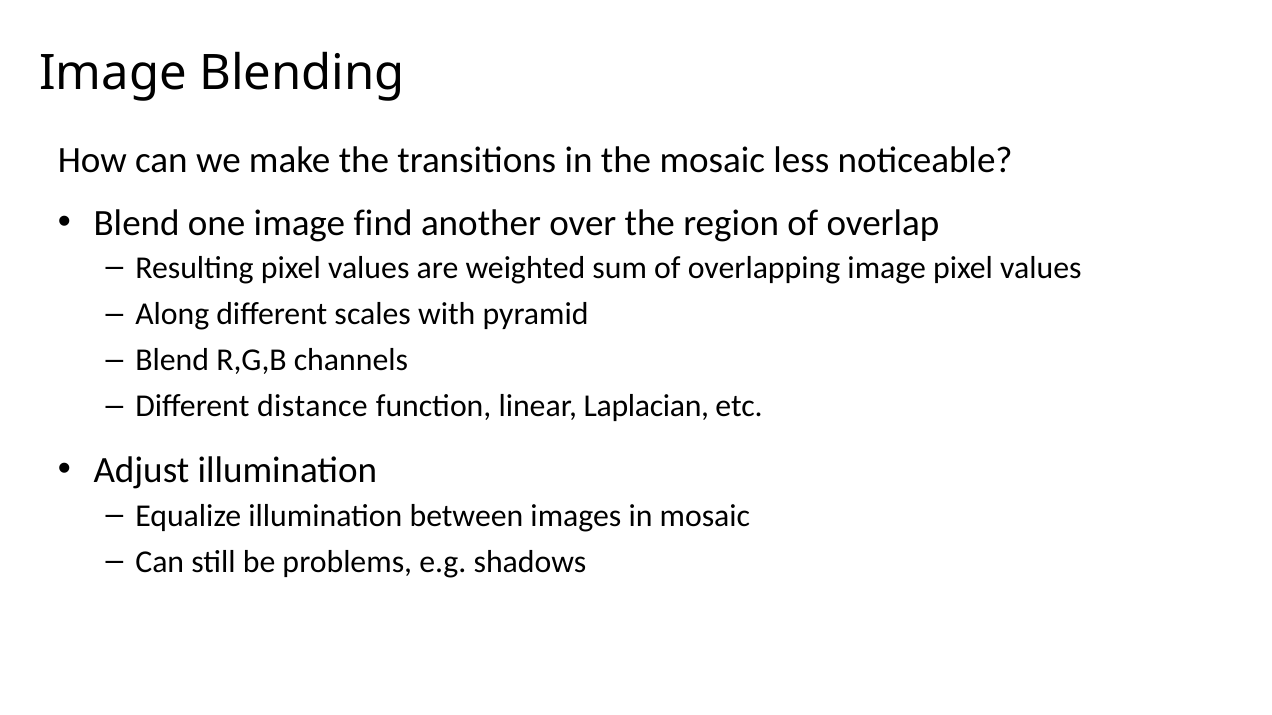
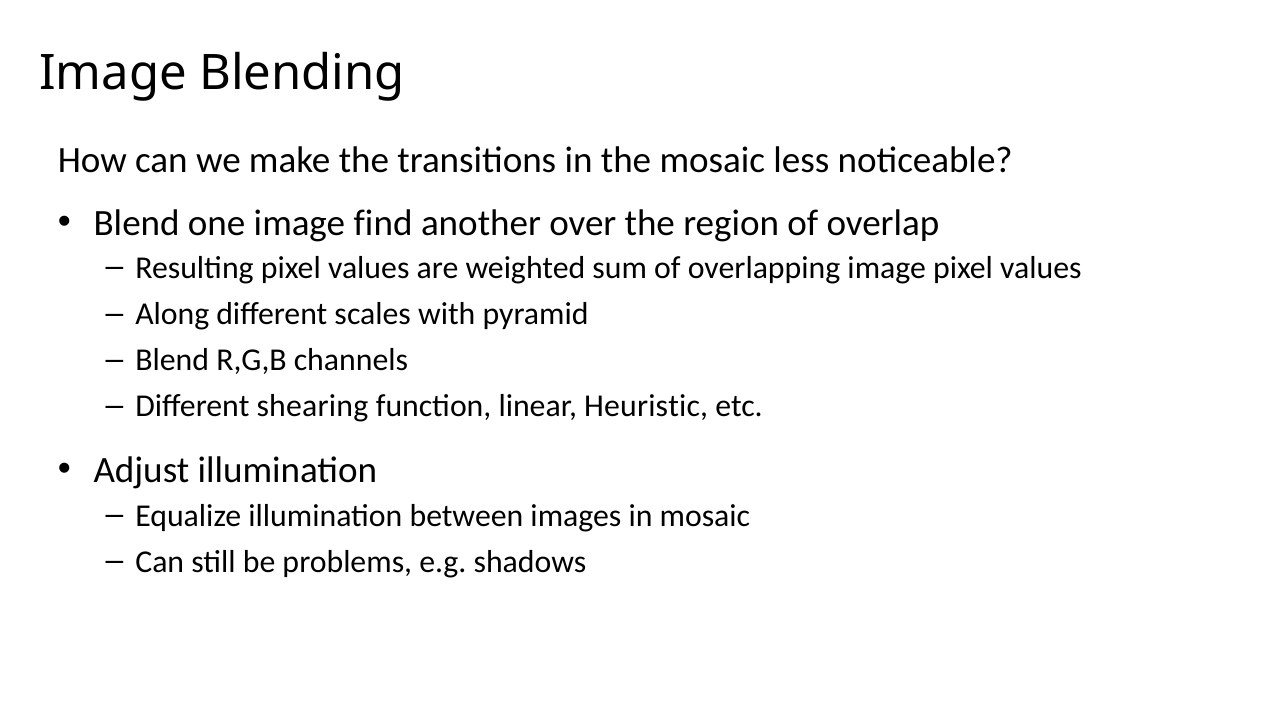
distance: distance -> shearing (312, 407)
Laplacian: Laplacian -> Heuristic (646, 407)
